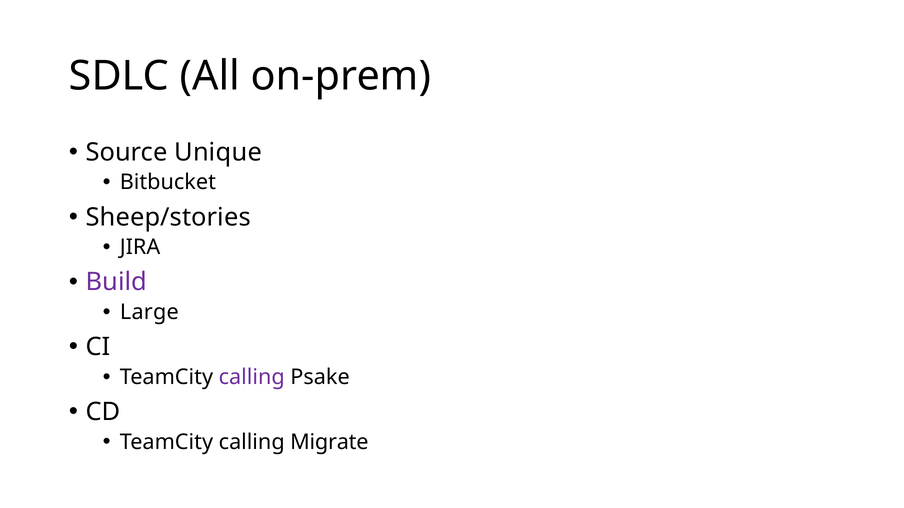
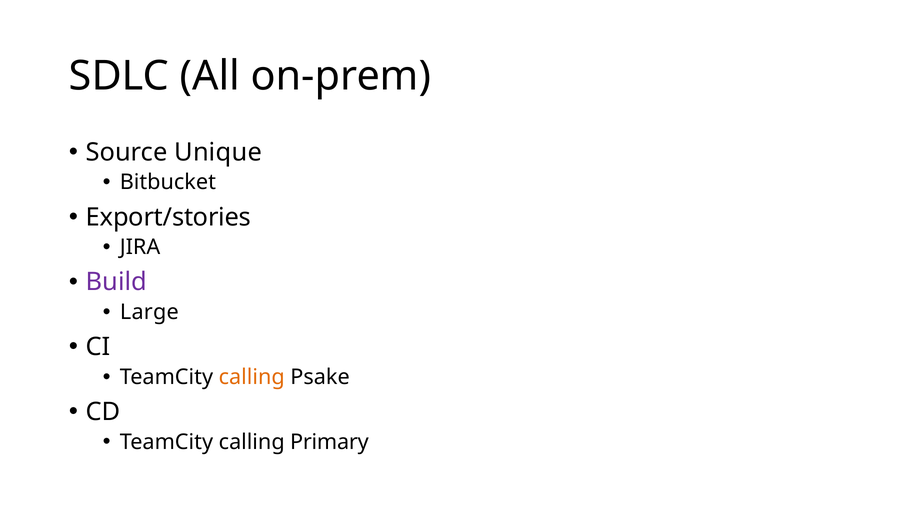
Sheep/stories: Sheep/stories -> Export/stories (168, 217)
calling colour: purple -> orange (252, 377)
Migrate: Migrate -> Primary (329, 442)
